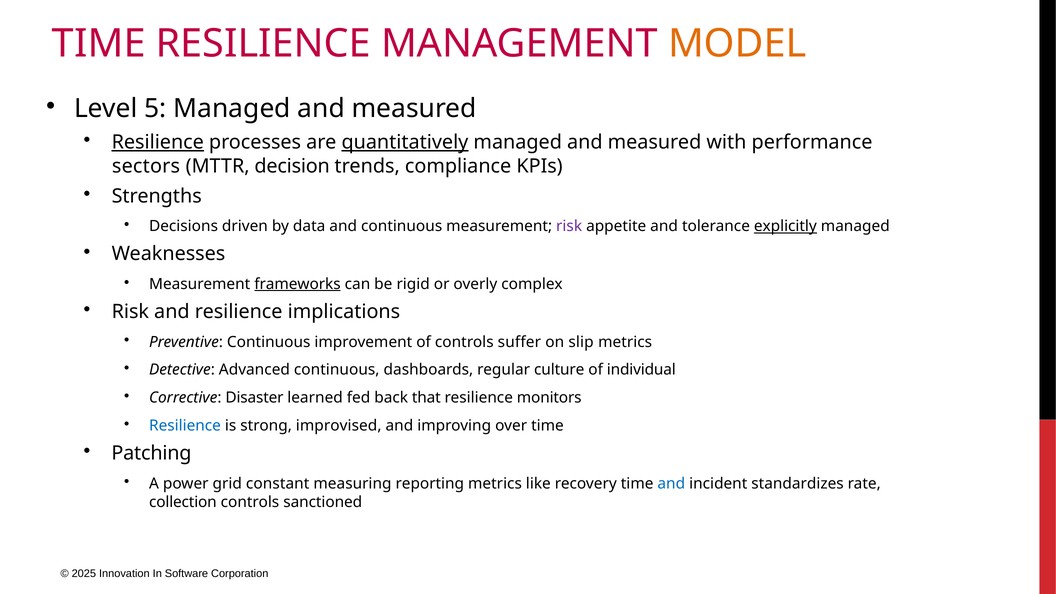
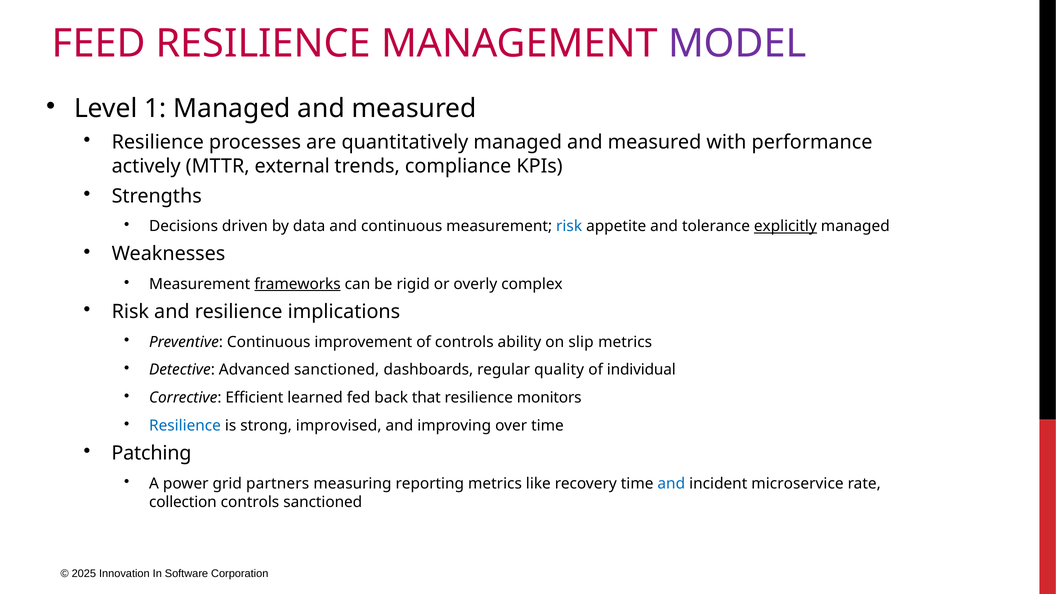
TIME: TIME -> FEED (99, 44)
MODEL colour: orange -> purple (737, 44)
5: 5 -> 1 (155, 109)
Resilience underline: present -> none (158, 142)
quantitatively underline: present -> none (405, 142)
sectors: sectors -> actively (146, 166)
decision: decision -> external (292, 166)
risk colour: purple -> blue (569, 226)
suffer: suffer -> ability (519, 342)
Advanced continuous: continuous -> sanctioned (337, 370)
culture: culture -> quality (559, 370)
Disaster: Disaster -> Efficient (254, 398)
constant: constant -> partners (278, 483)
standardizes: standardizes -> microservice (797, 483)
